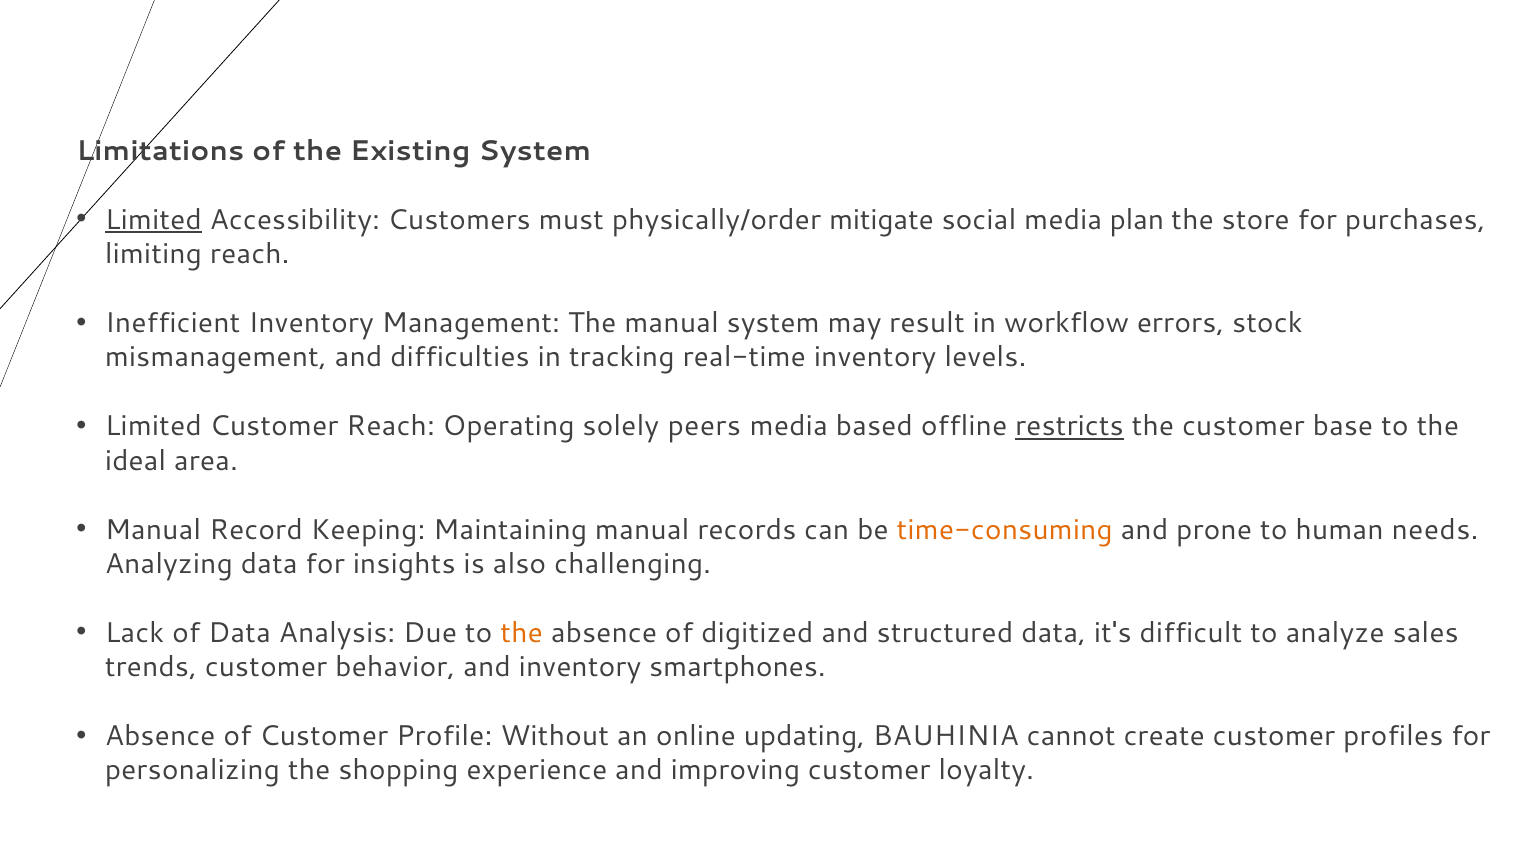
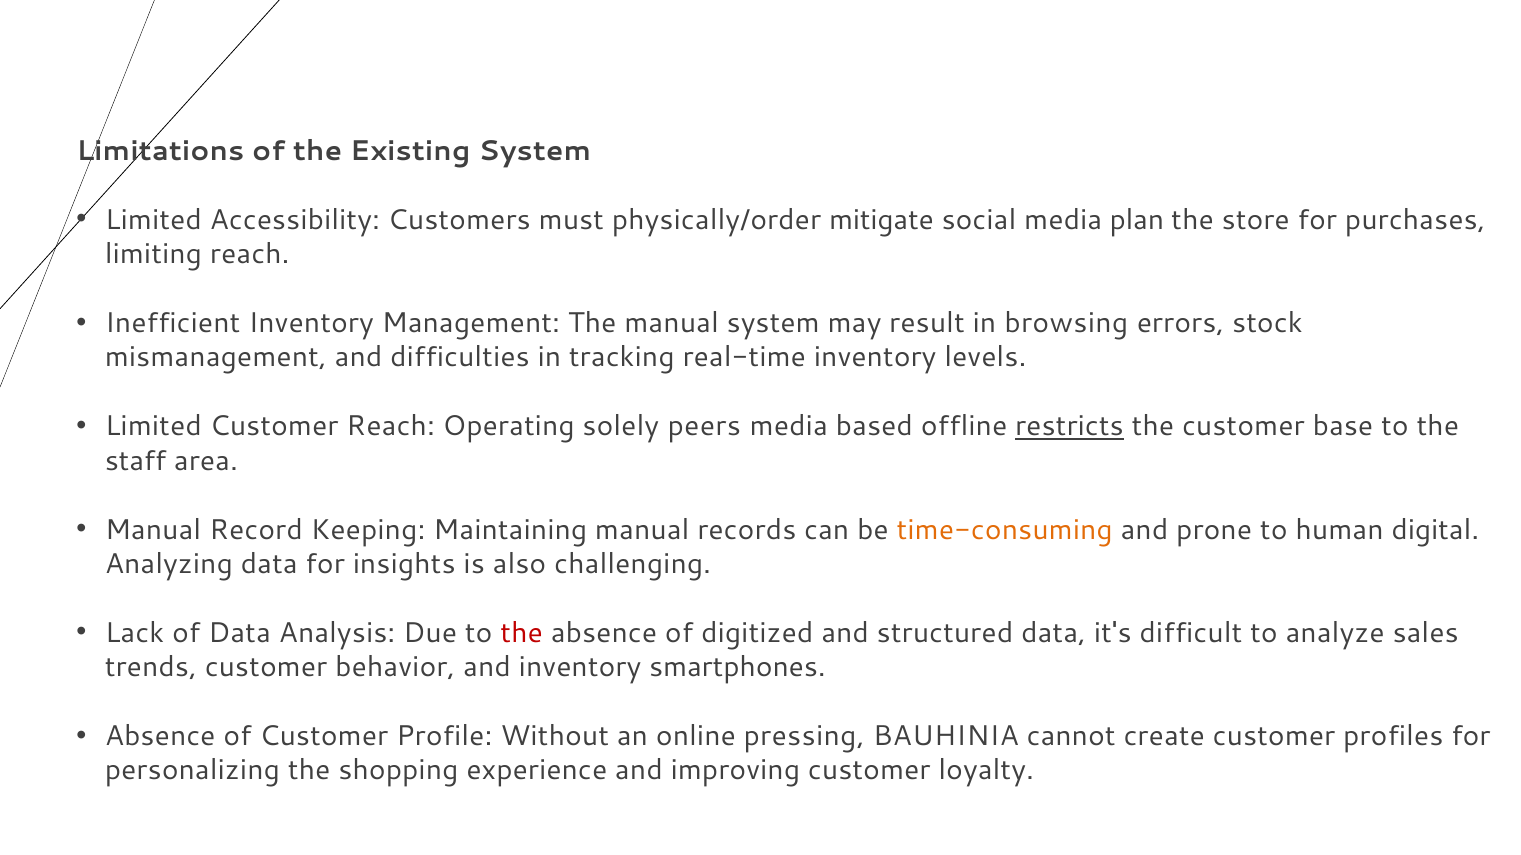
Limited underline: present -> none (153, 220)
workflow: workflow -> browsing (1066, 323)
ideal: ideal -> staff (136, 461)
needs: needs -> digital (1435, 530)
the colour: orange -> red (522, 633)
updating: updating -> pressing (804, 737)
